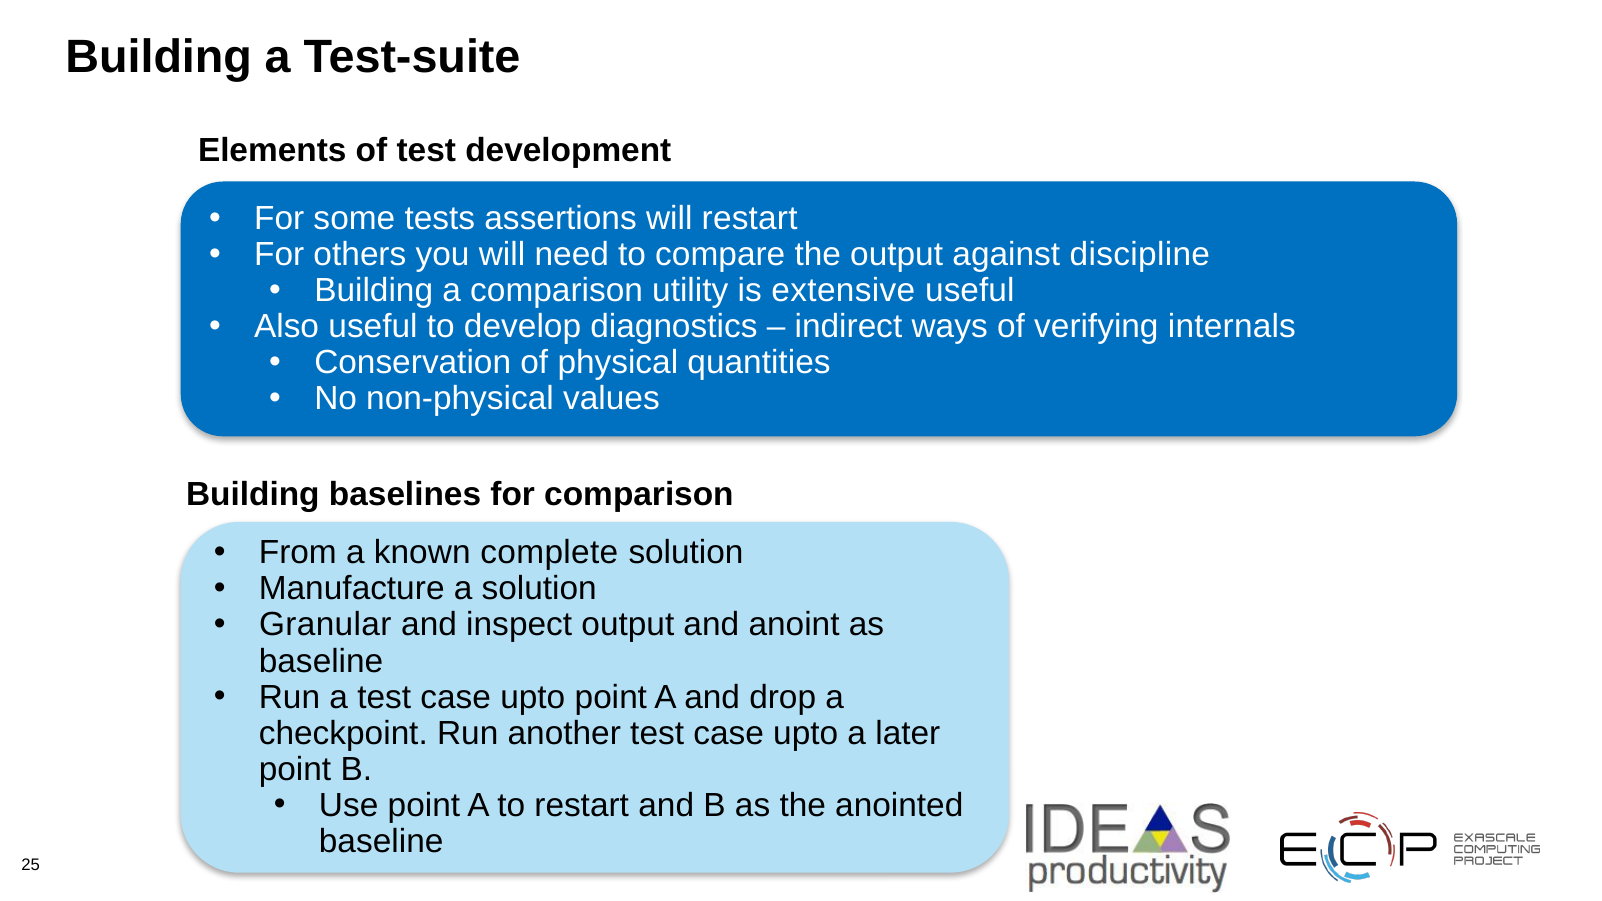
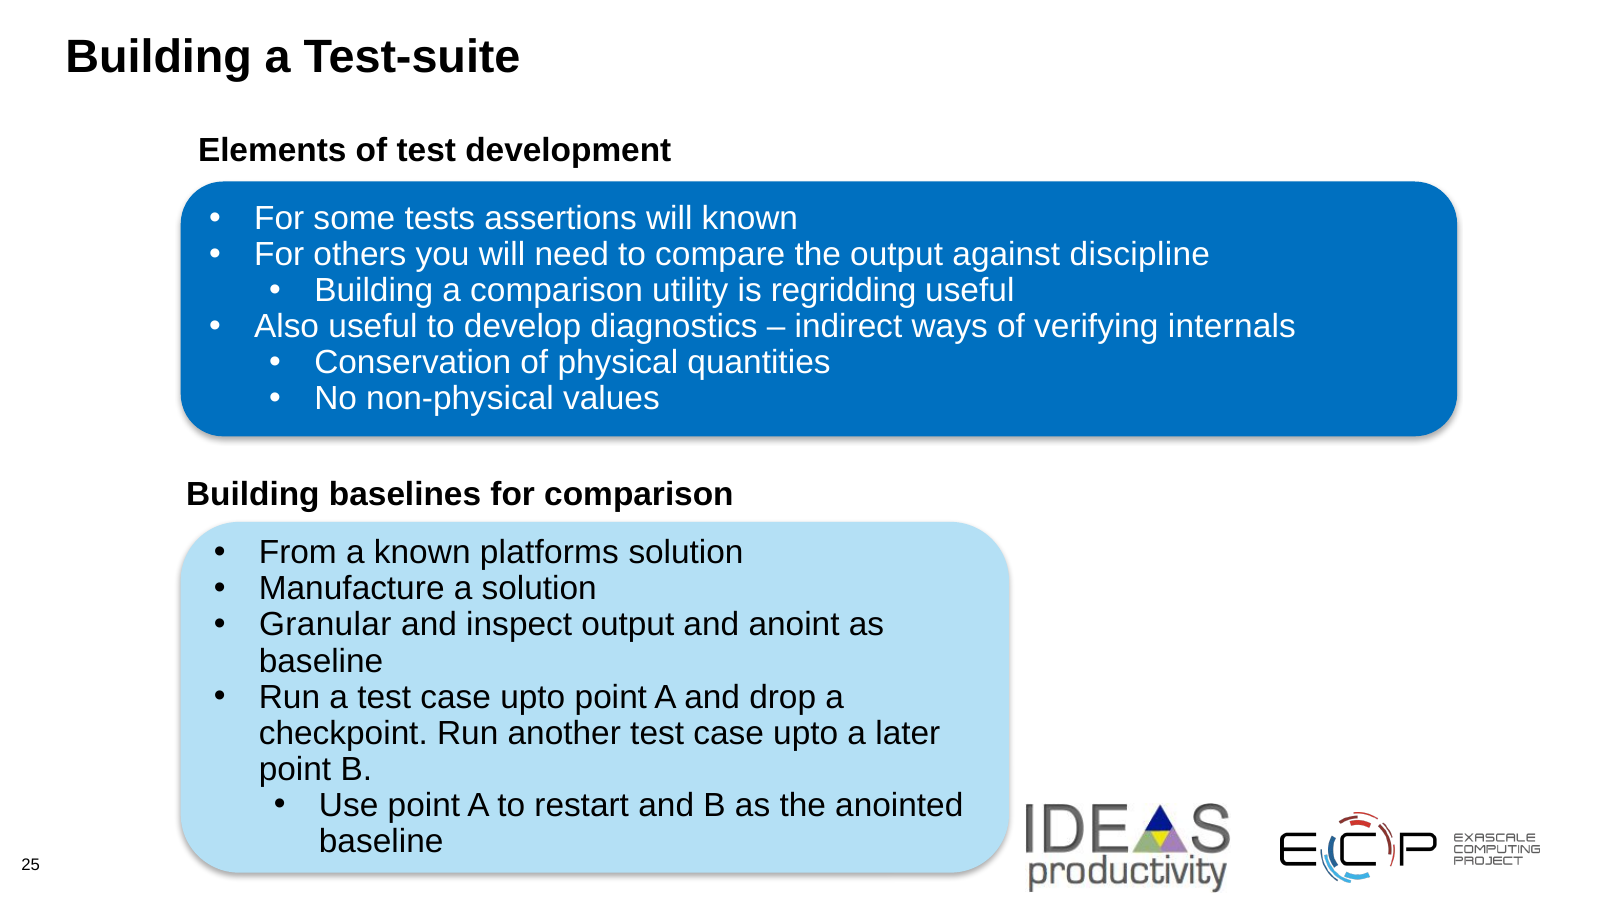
will restart: restart -> known (750, 219)
extensive: extensive -> regridding (844, 291)
complete: complete -> platforms (549, 553)
